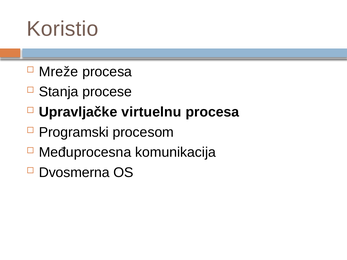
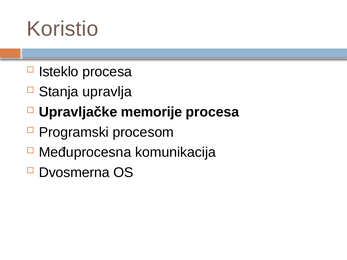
Mreže: Mreže -> Isteklo (59, 72)
procese: procese -> upravlja (107, 92)
virtuelnu: virtuelnu -> memorije (152, 112)
